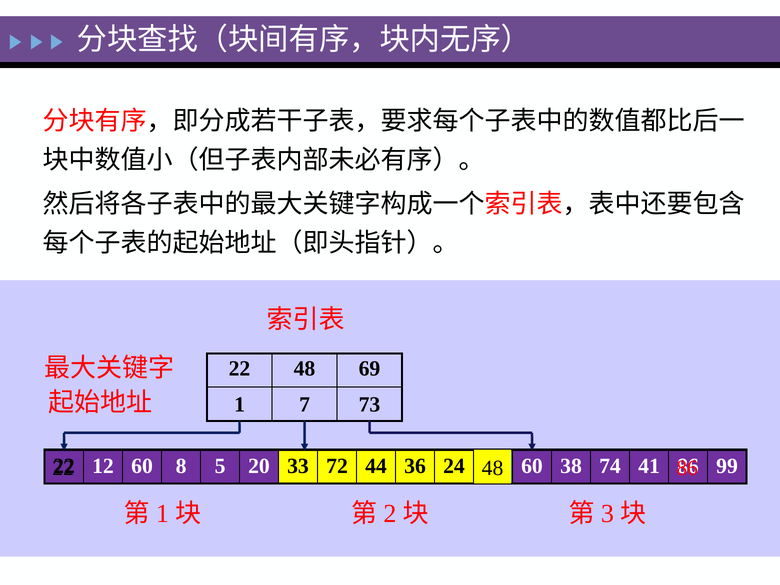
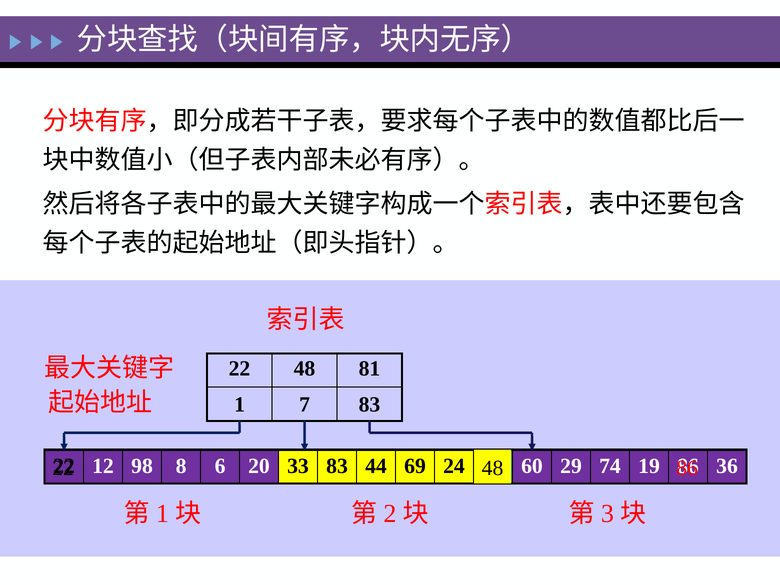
69: 69 -> 81 (369, 368)
7 73: 73 -> 83 (369, 405)
12 60: 60 -> 98 (142, 466)
5: 5 -> 6 (220, 466)
33 72: 72 -> 83 (337, 466)
36: 36 -> 69 (415, 466)
38: 38 -> 29 (571, 466)
41: 41 -> 19 (649, 466)
99: 99 -> 36 (727, 466)
